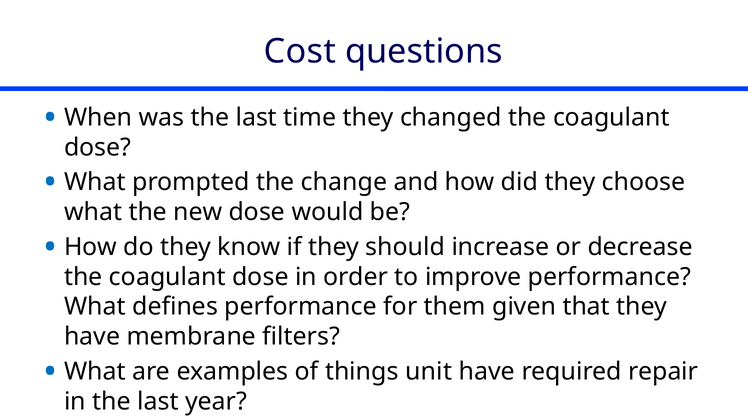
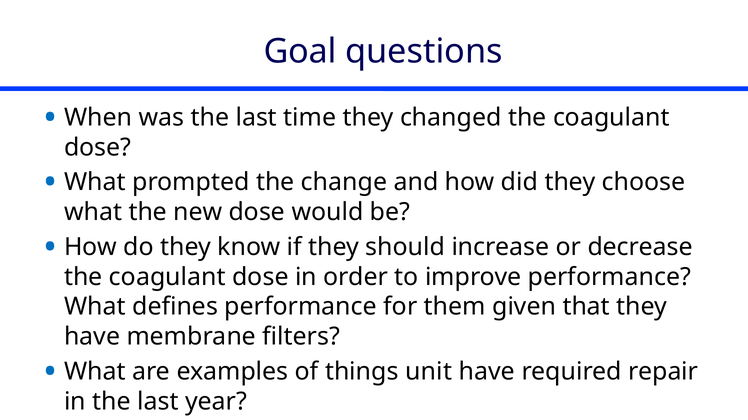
Cost: Cost -> Goal (300, 51)
